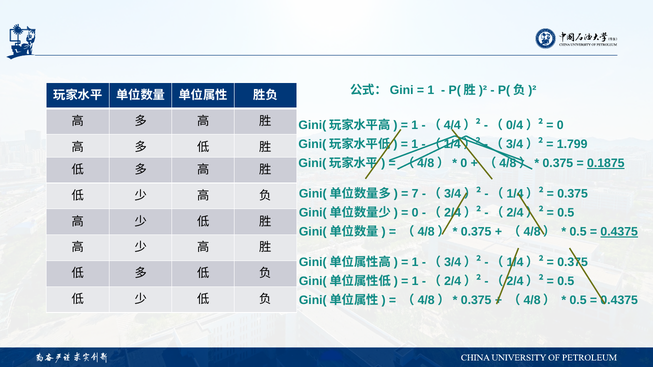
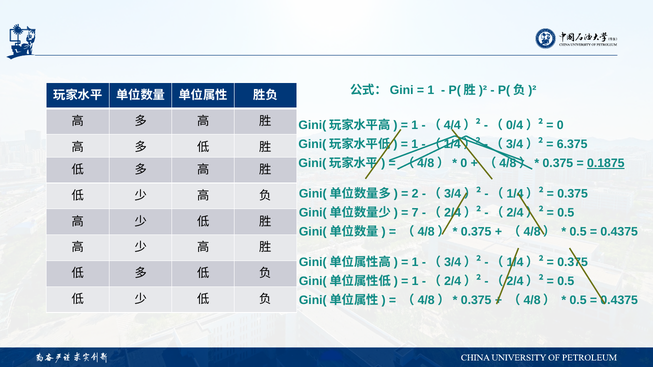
1.799: 1.799 -> 6.375 (572, 144)
7: 7 -> 2 (415, 194)
0: 0 -> 7 (415, 213)
0.4375 underline: present -> none (619, 232)
